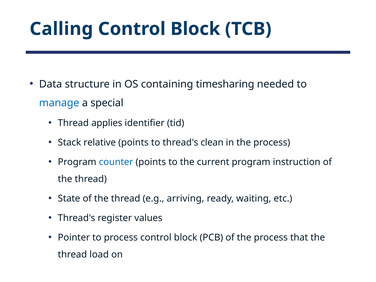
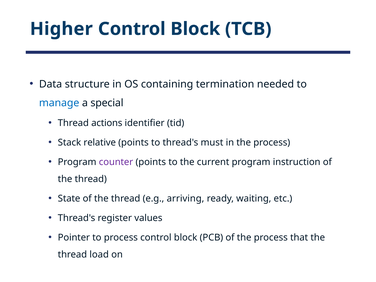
Calling: Calling -> Higher (61, 29)
timesharing: timesharing -> termination (225, 84)
applies: applies -> actions (107, 123)
clean: clean -> must (212, 142)
counter colour: blue -> purple (116, 162)
